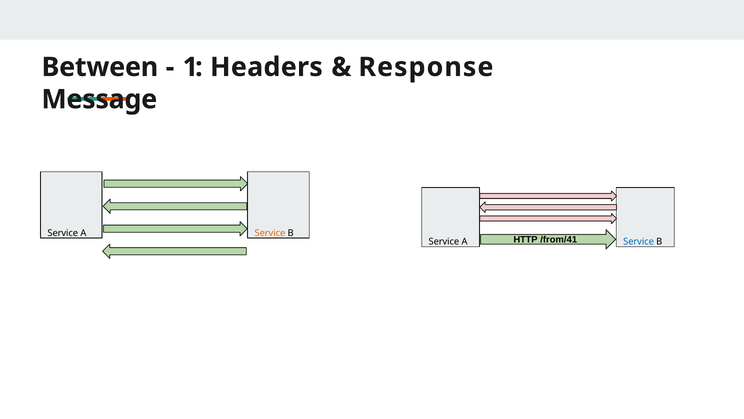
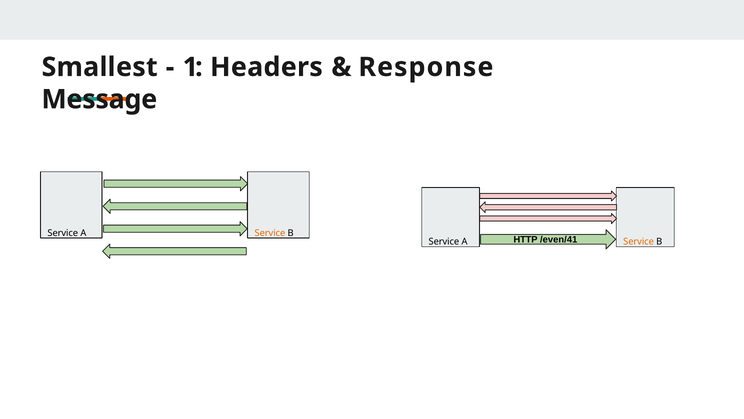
Between: Between -> Smallest (100, 67)
/from/41: /from/41 -> /even/41 (559, 239)
Service colour: blue -> orange (639, 242)
